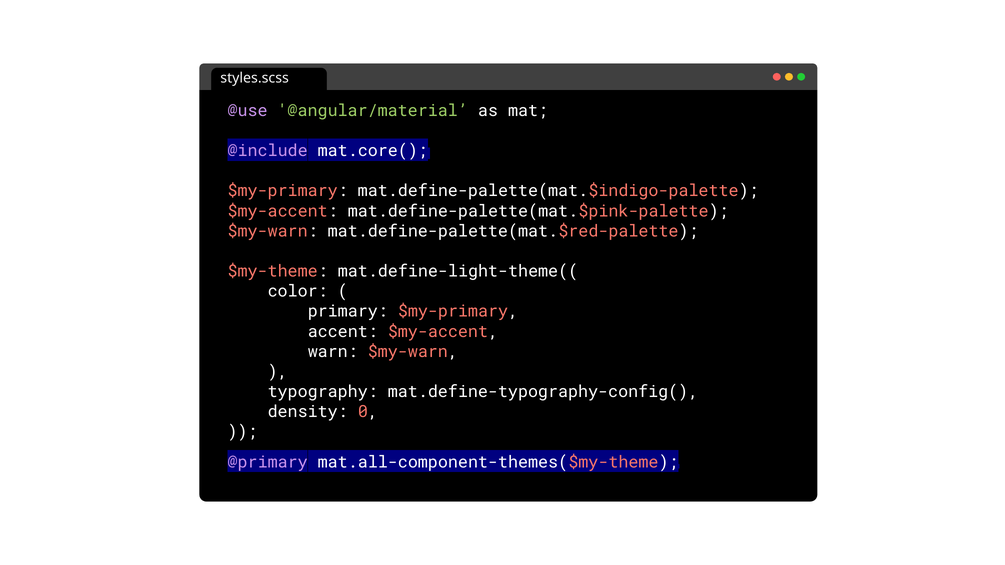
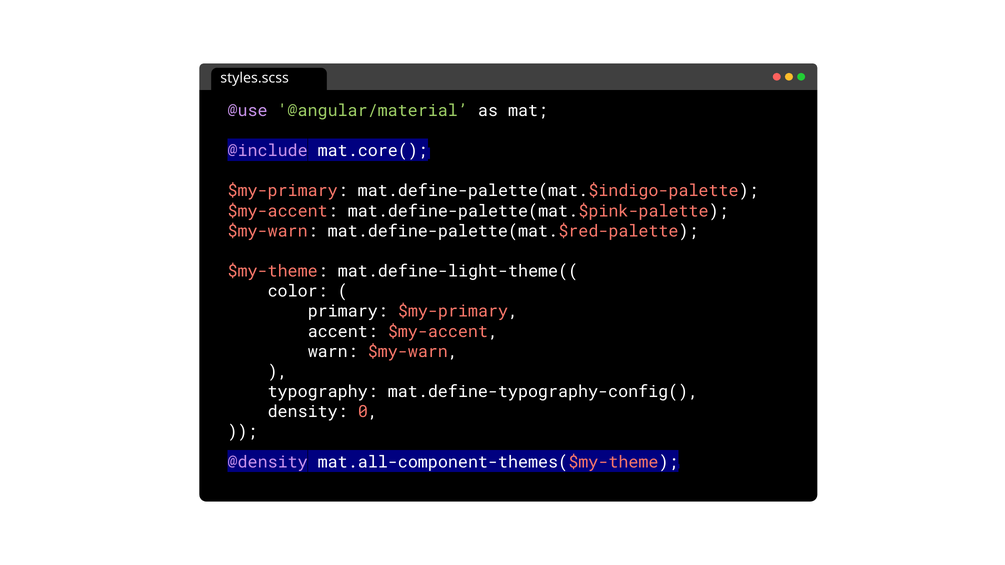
@primary: @primary -> @density (268, 462)
